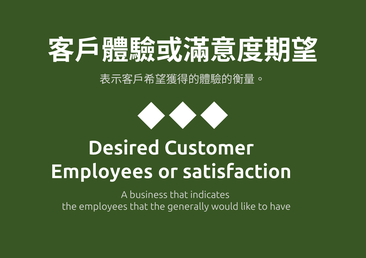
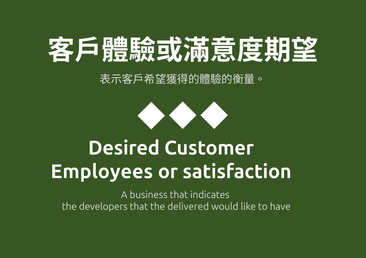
the employees: employees -> developers (103, 207)
generally: generally -> delivered (188, 207)
